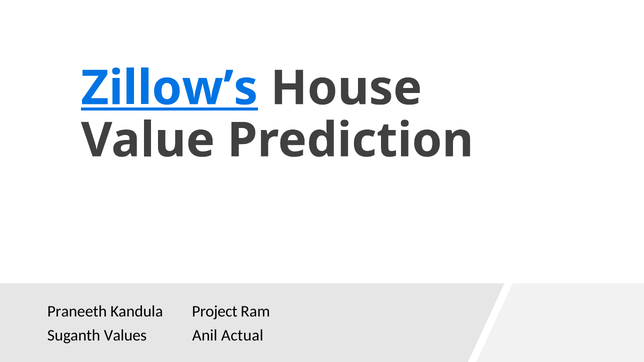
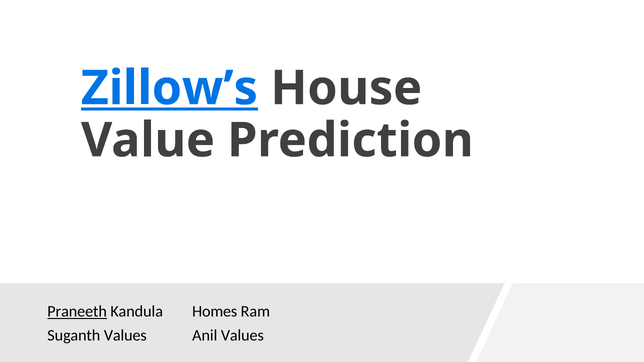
Praneeth underline: none -> present (77, 312)
Project: Project -> Homes (215, 312)
Anil Actual: Actual -> Values (242, 336)
